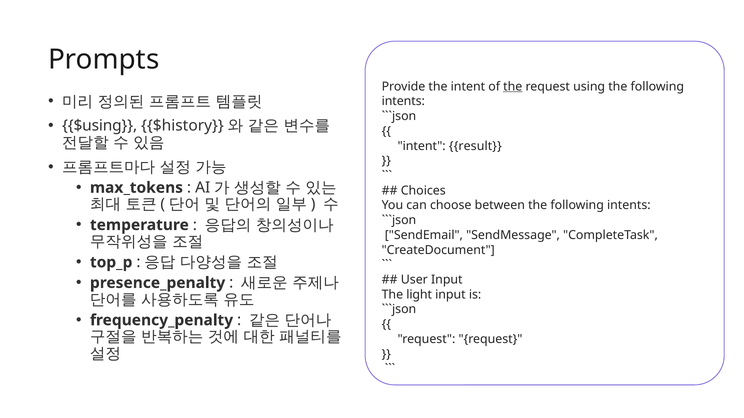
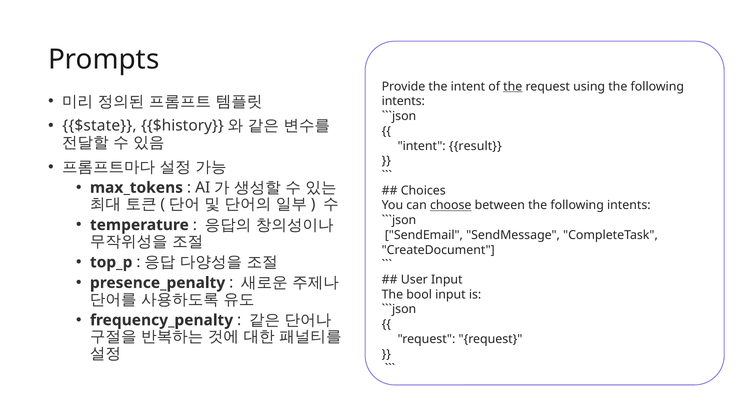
$using: $using -> $state (99, 126)
choose underline: none -> present (451, 206)
light: light -> bool (419, 295)
